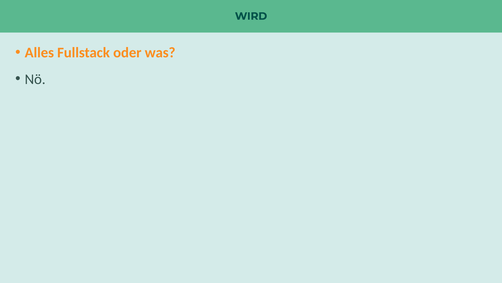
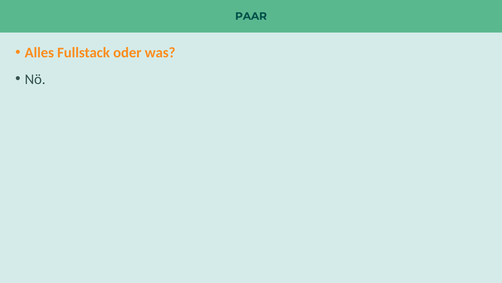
WIRD: WIRD -> PAAR (251, 16)
